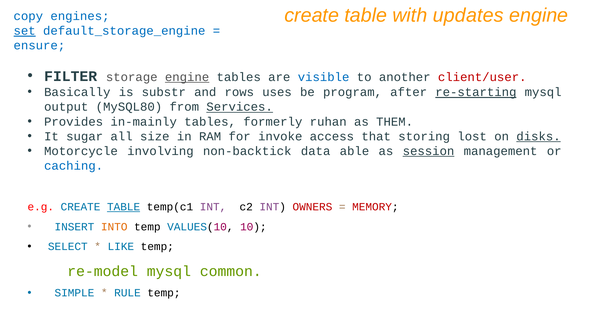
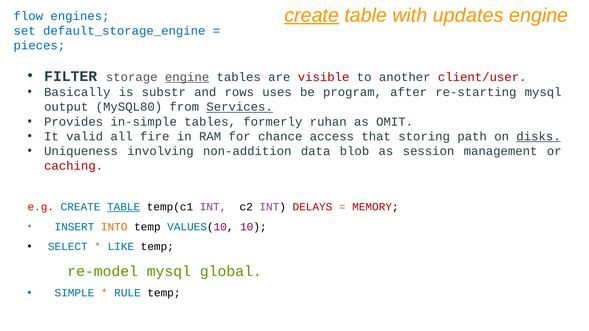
create underline: none -> present (312, 15)
copy: copy -> flow (28, 16)
set underline: present -> none (25, 31)
ensure: ensure -> pieces (39, 46)
visible colour: blue -> red (324, 77)
re-starting underline: present -> none (476, 92)
in-mainly: in-mainly -> in-simple (144, 122)
THEM: THEM -> OMIT (395, 122)
sugar: sugar -> valid (85, 137)
size: size -> fire (155, 137)
invoke: invoke -> chance (280, 137)
lost: lost -> path (472, 137)
Motorcycle: Motorcycle -> Uniqueness (81, 151)
non-backtick: non-backtick -> non-addition (247, 151)
able: able -> blob (354, 151)
session underline: present -> none (429, 151)
caching colour: blue -> red (74, 166)
OWNERS: OWNERS -> DELAYS (312, 207)
common: common -> global (231, 271)
